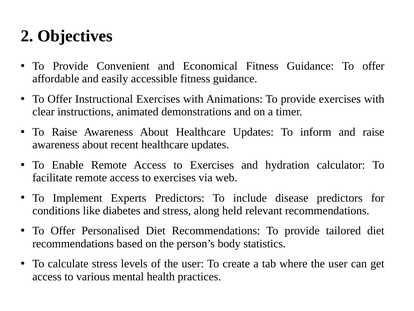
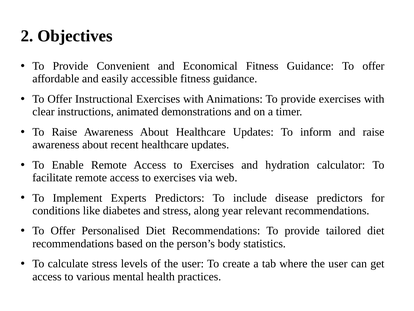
held: held -> year (232, 210)
